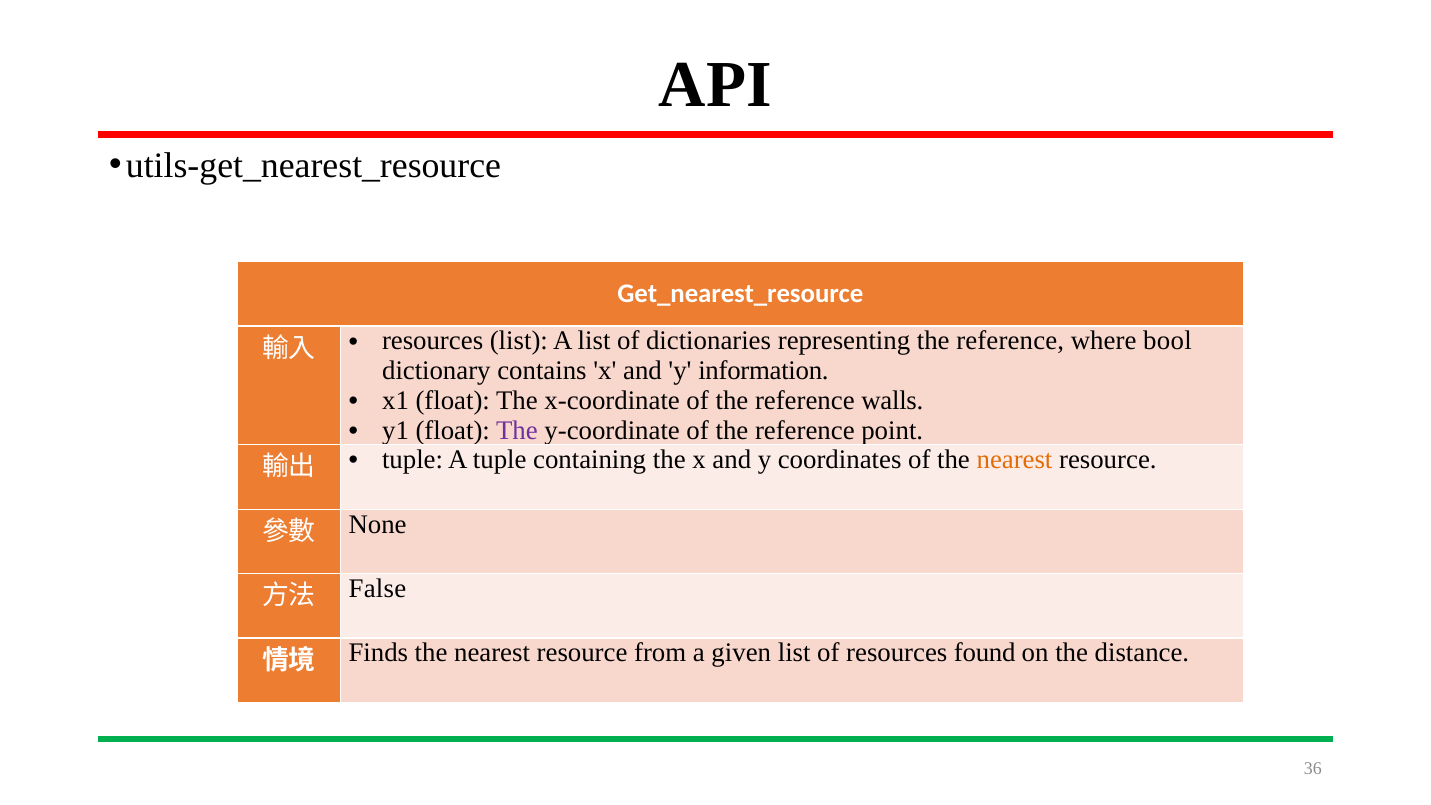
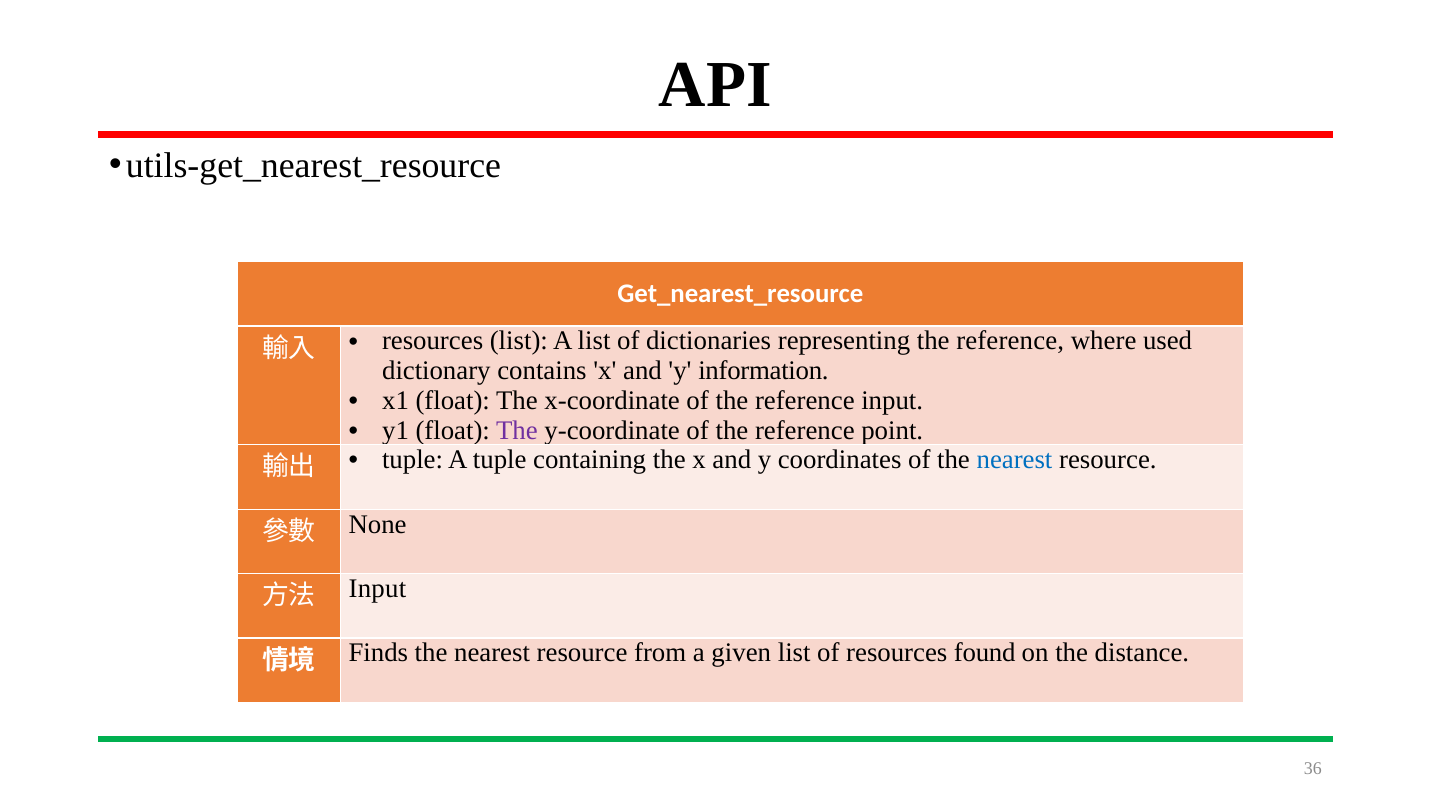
bool: bool -> used (1168, 341)
reference walls: walls -> input (892, 400)
nearest colour: orange -> blue (1015, 460)
False: False -> Input (377, 589)
